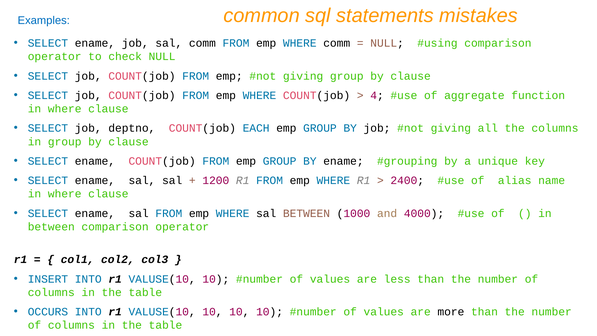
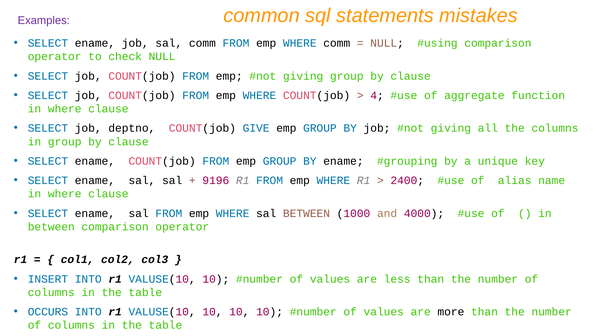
Examples colour: blue -> purple (44, 21)
EACH: EACH -> GIVE (256, 128)
1200: 1200 -> 9196 (216, 180)
